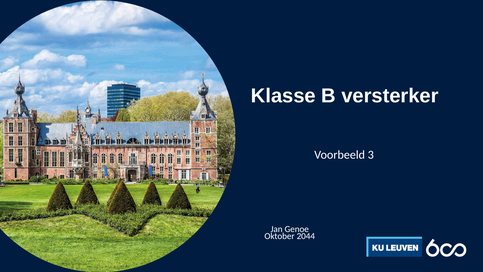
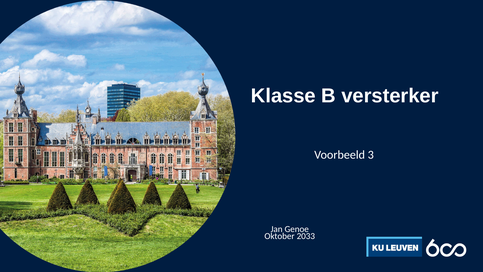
2044: 2044 -> 2033 (306, 236)
